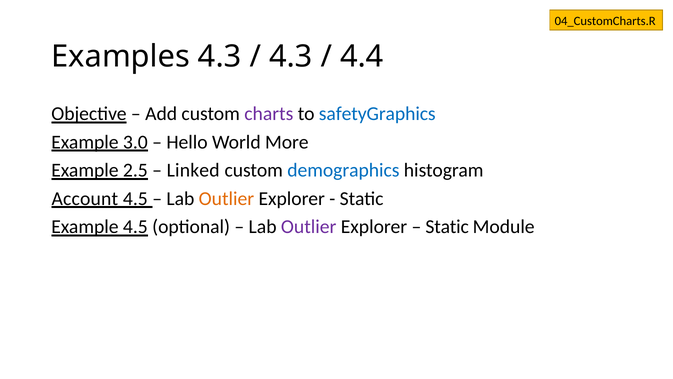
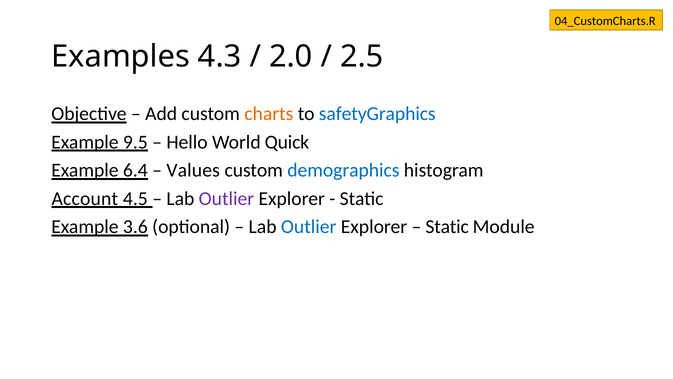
4.3: 4.3 -> 2.0 (291, 57)
4.4: 4.4 -> 2.5 (362, 57)
charts colour: purple -> orange (269, 114)
3.0: 3.0 -> 9.5 (135, 142)
More: More -> Quick (287, 142)
2.5: 2.5 -> 6.4 (135, 170)
Linked: Linked -> Values (193, 170)
Outlier colour: orange -> purple (226, 198)
Example 4.5: 4.5 -> 3.6 (135, 227)
Outlier colour: purple -> blue (309, 227)
